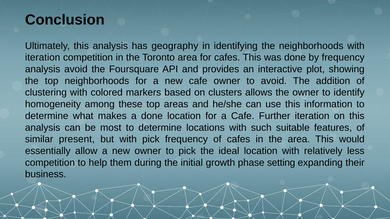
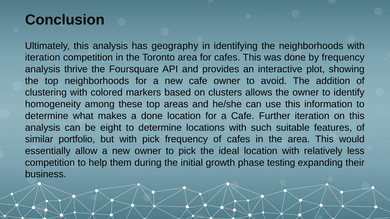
analysis avoid: avoid -> thrive (76, 69)
most: most -> eight (111, 128)
present: present -> portfolio (77, 139)
setting: setting -> testing (281, 163)
